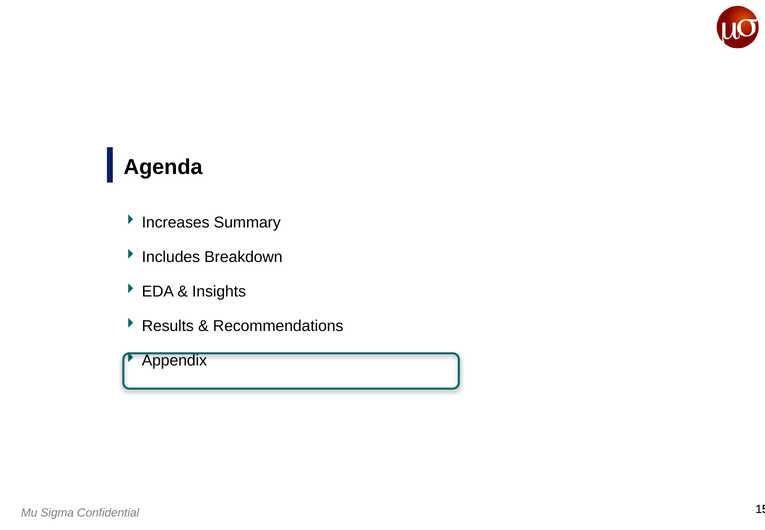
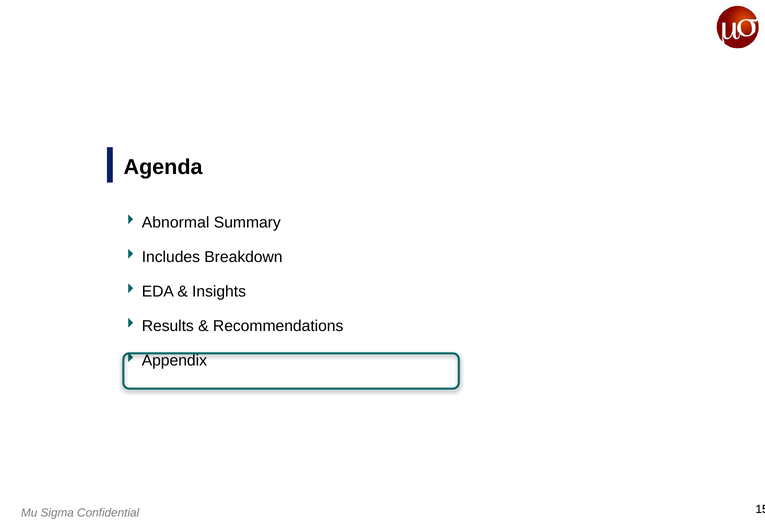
Increases: Increases -> Abnormal (176, 222)
